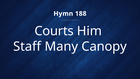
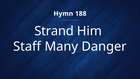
Courts: Courts -> Strand (54, 31)
Canopy: Canopy -> Danger (104, 46)
